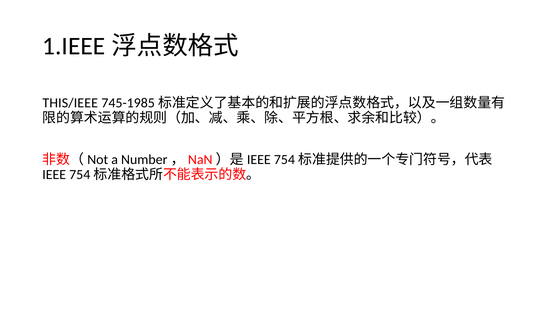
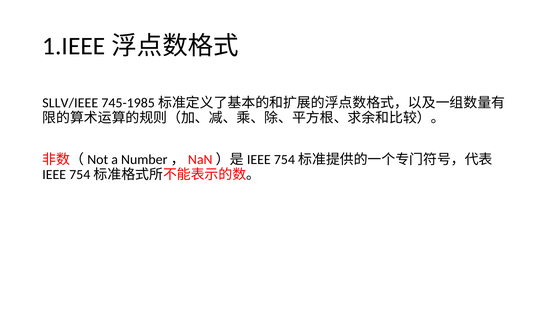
THIS/IEEE: THIS/IEEE -> SLLV/IEEE (70, 103)
